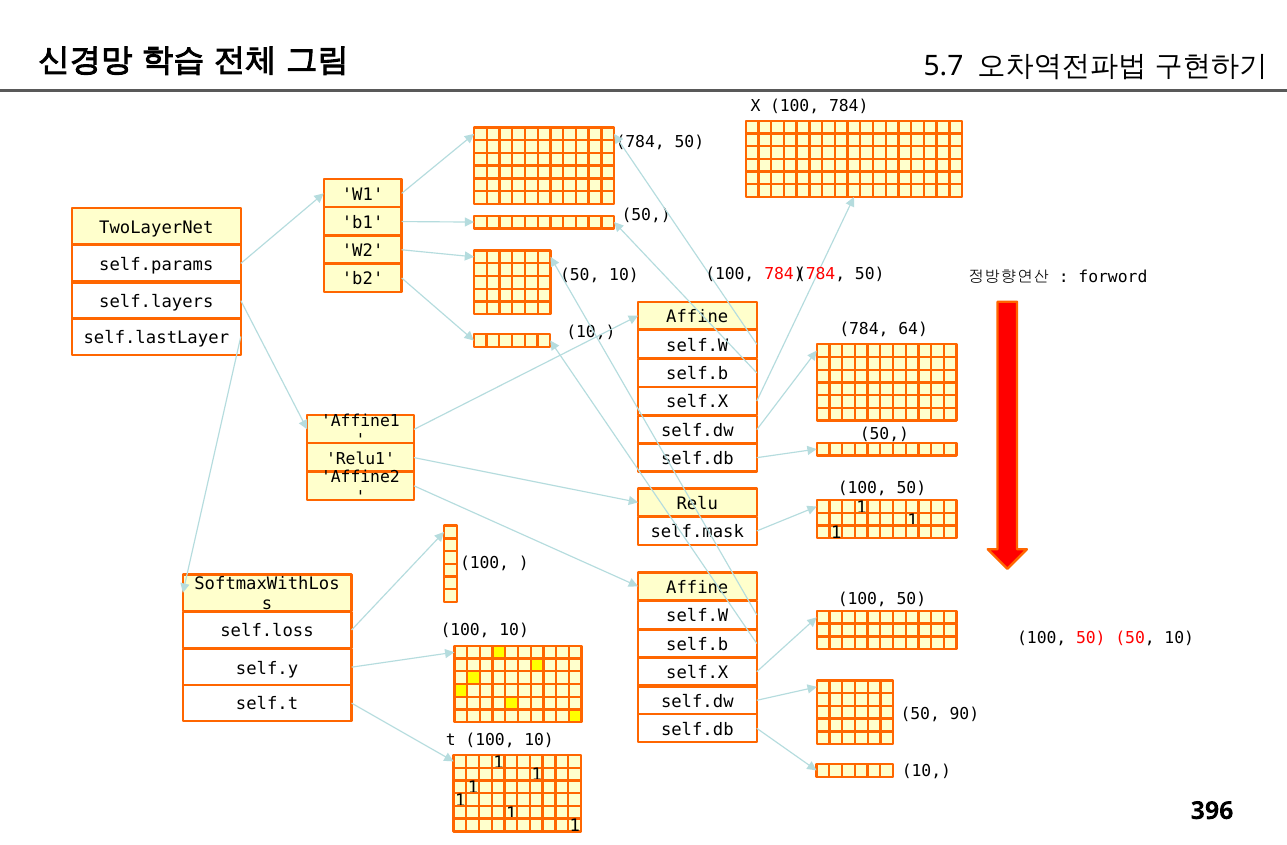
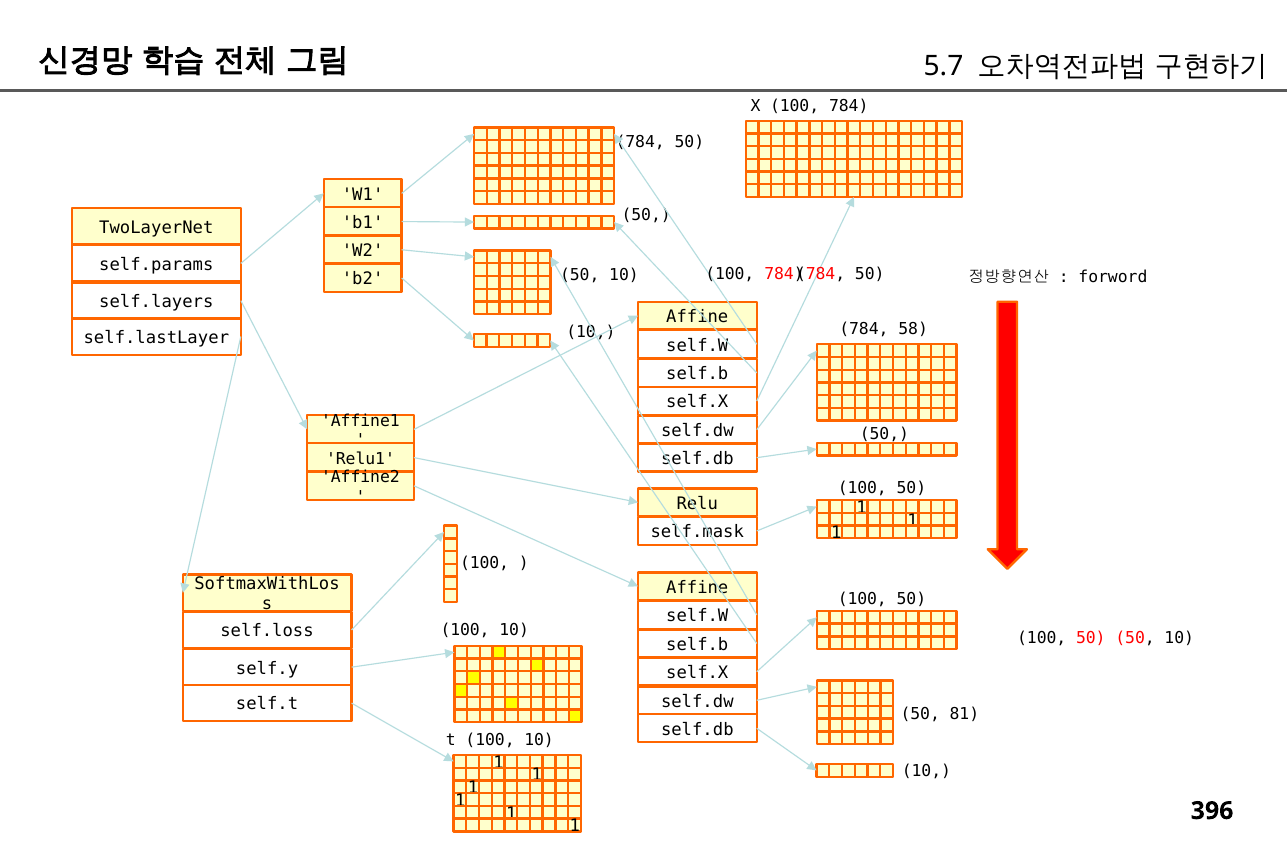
64: 64 -> 58 (913, 330)
90: 90 -> 81 (964, 714)
